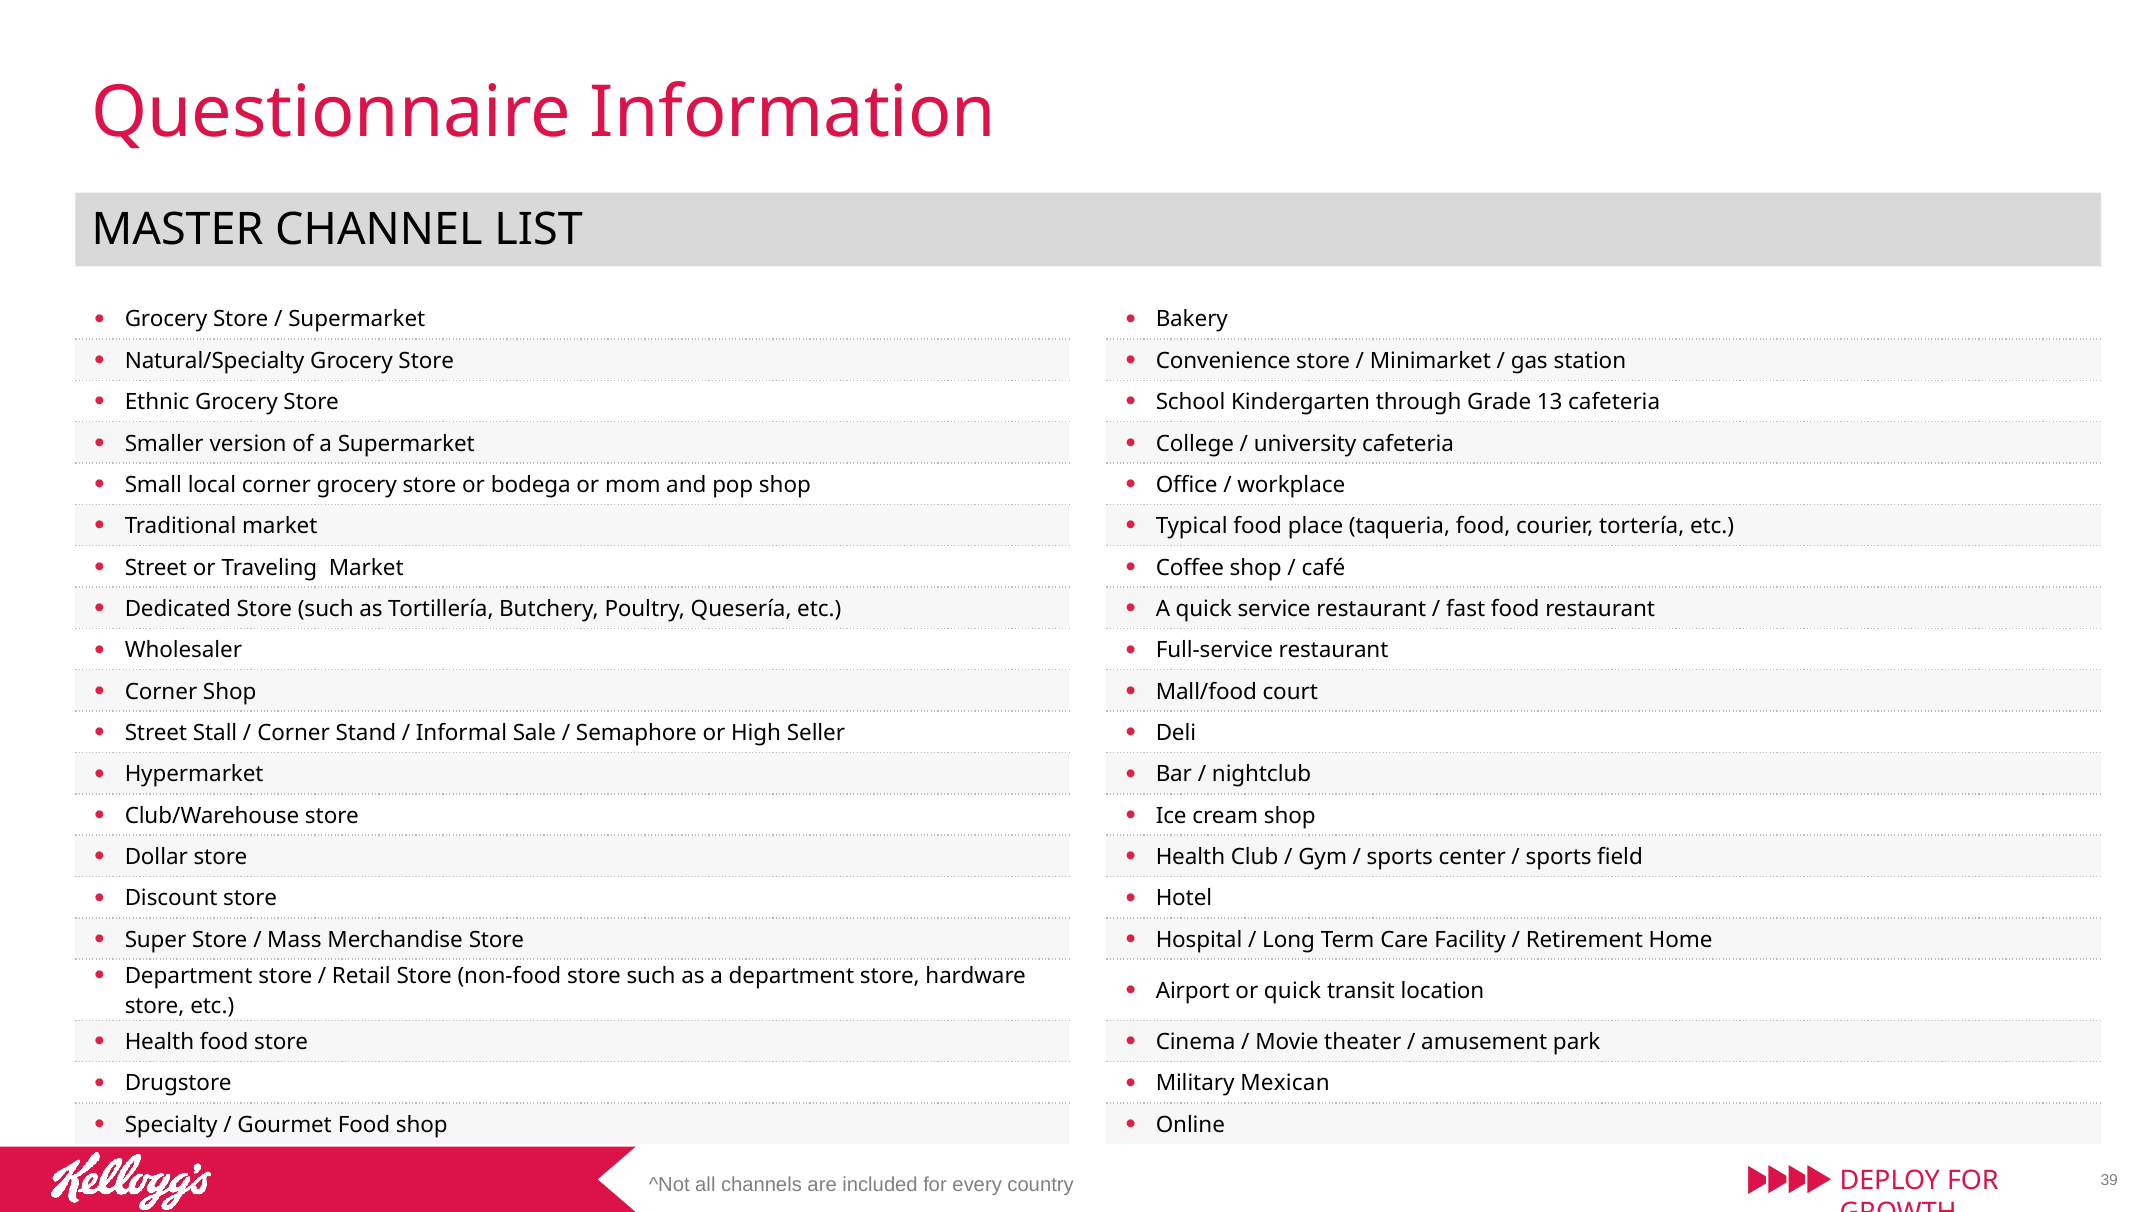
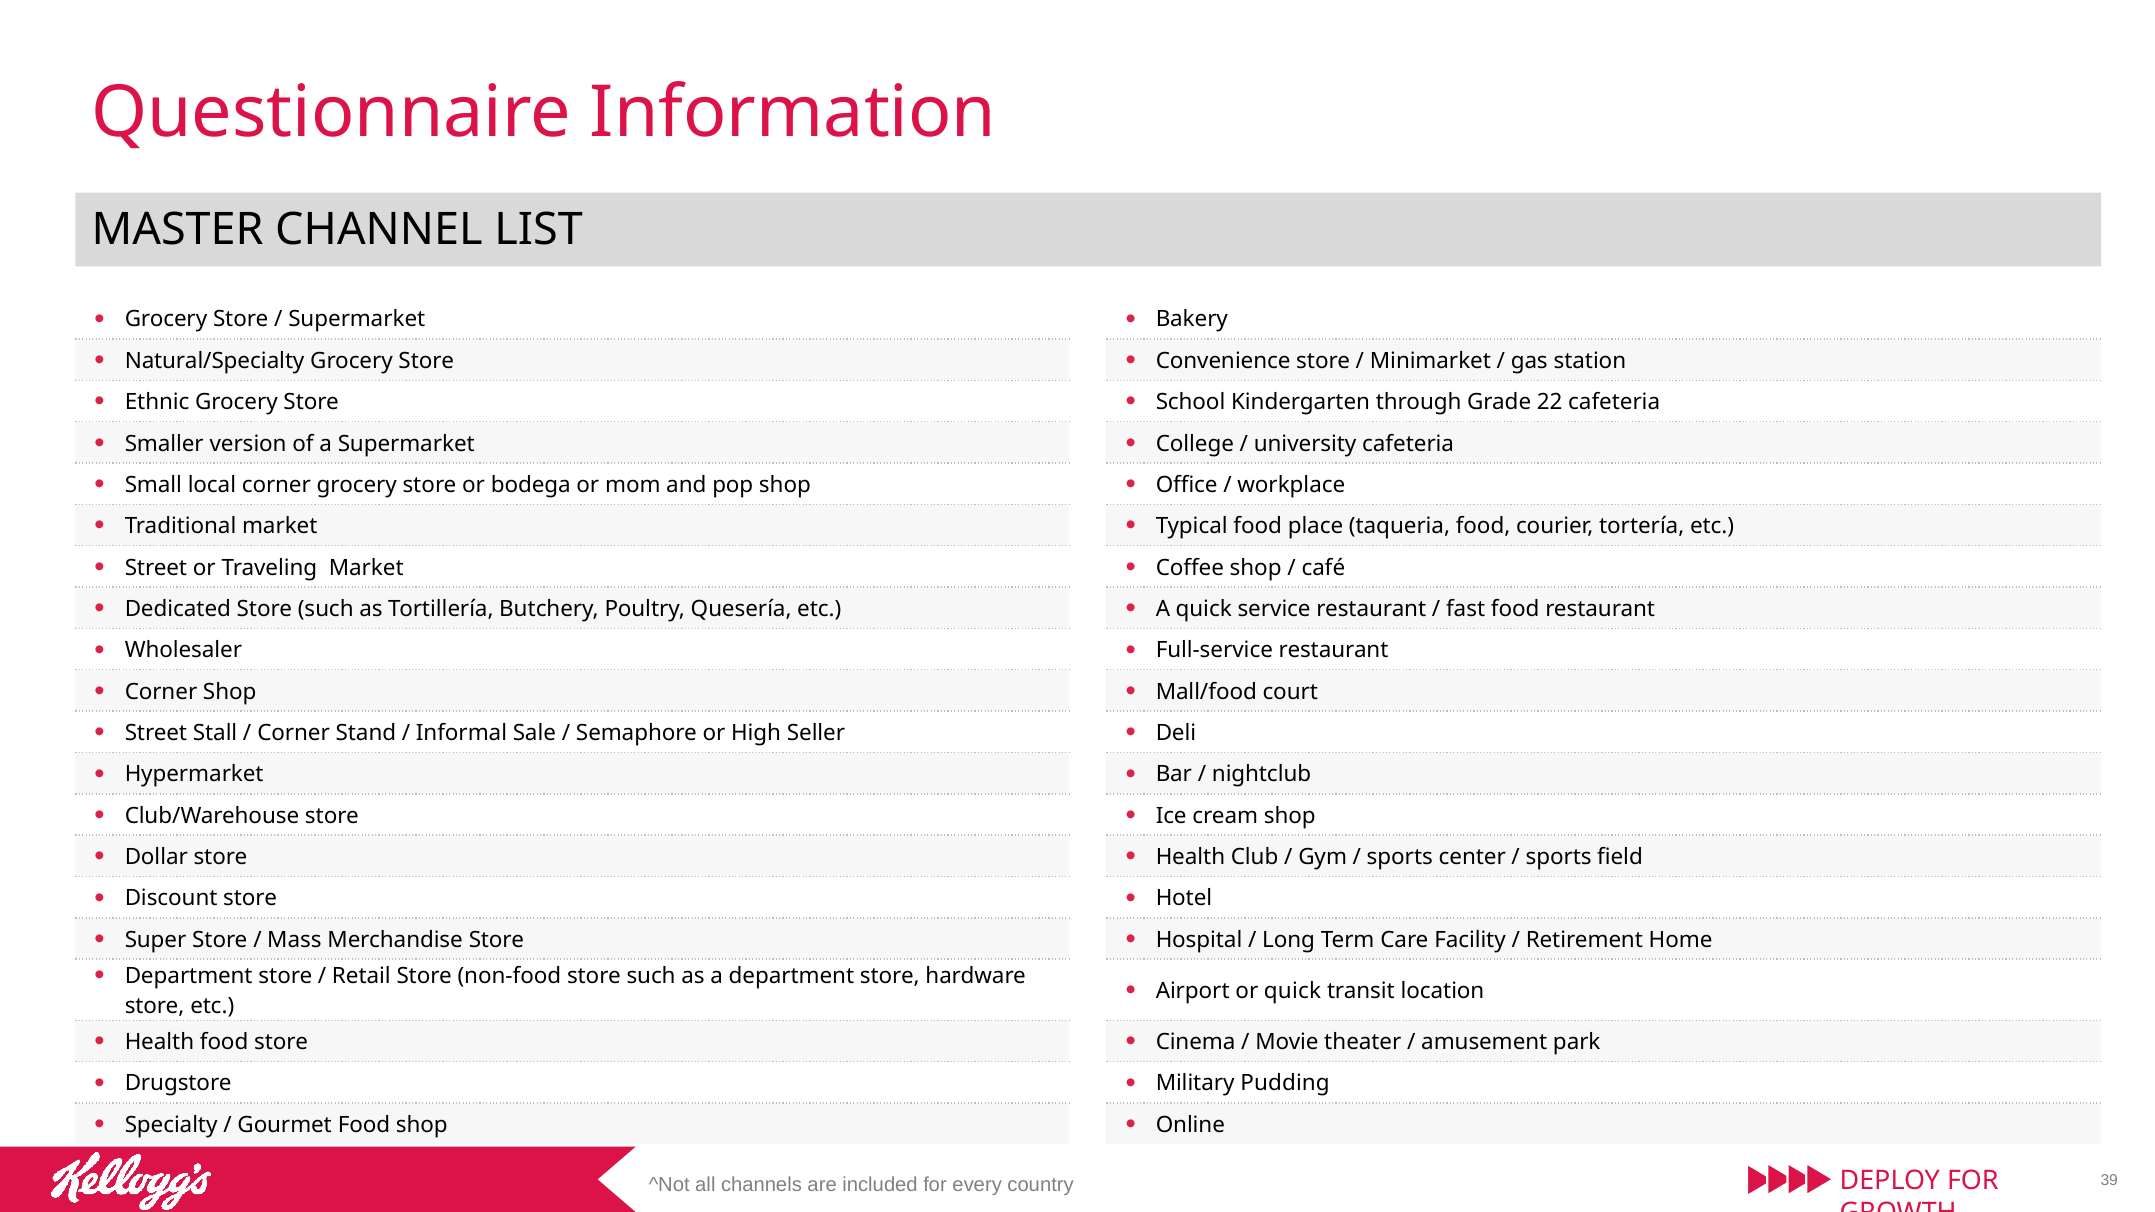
13: 13 -> 22 (1550, 402)
Mexican: Mexican -> Pudding (1285, 1084)
